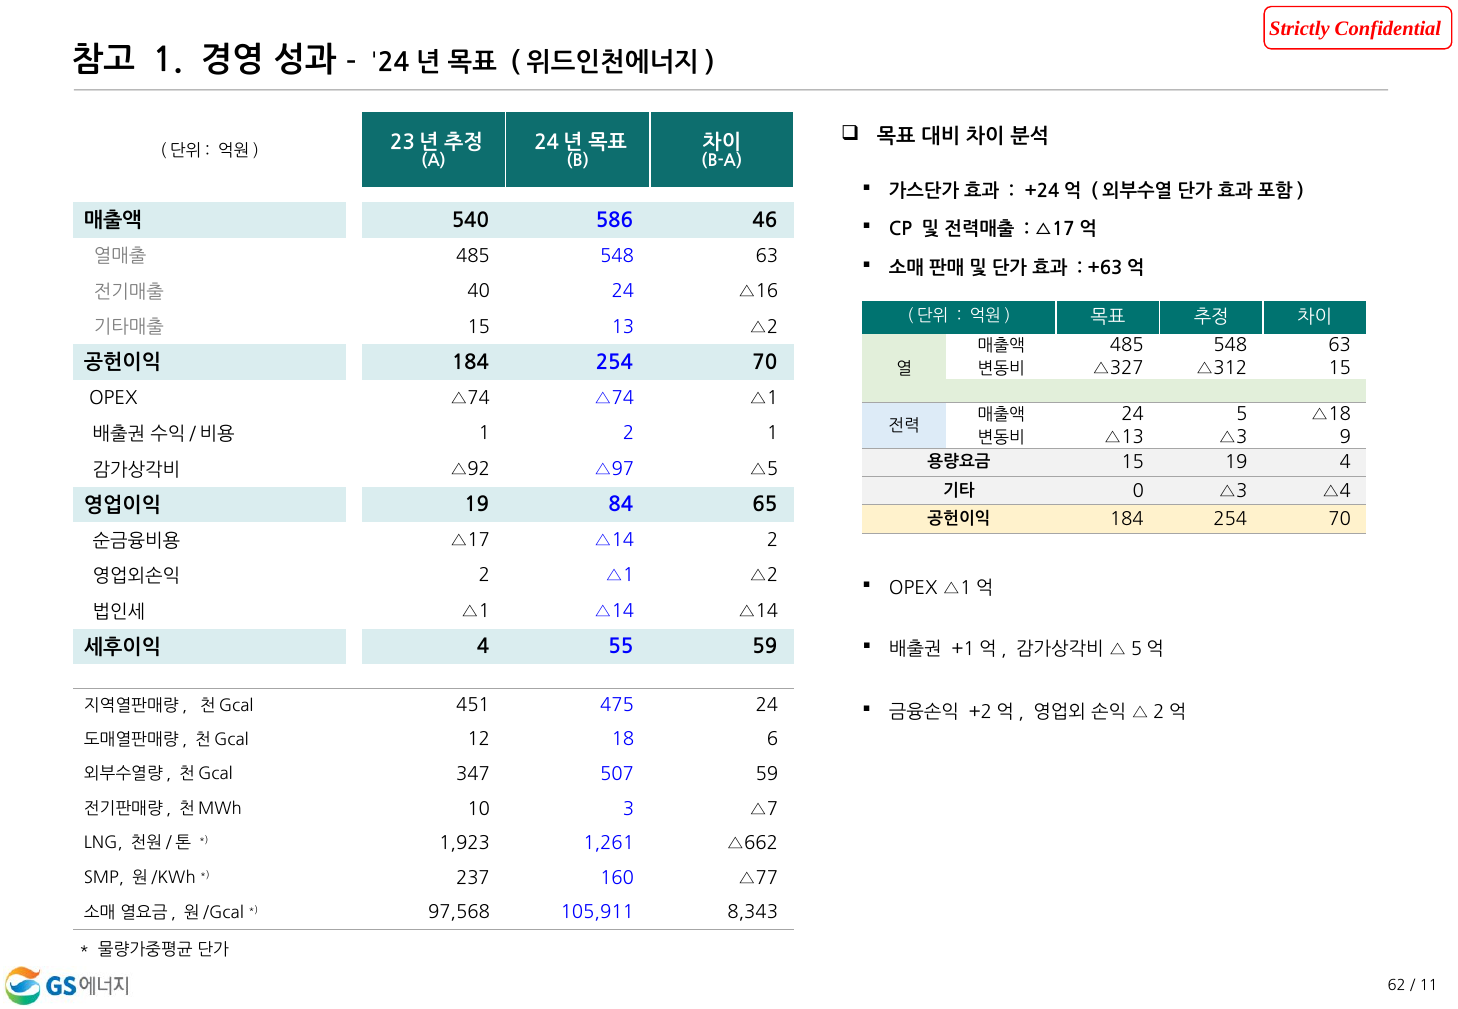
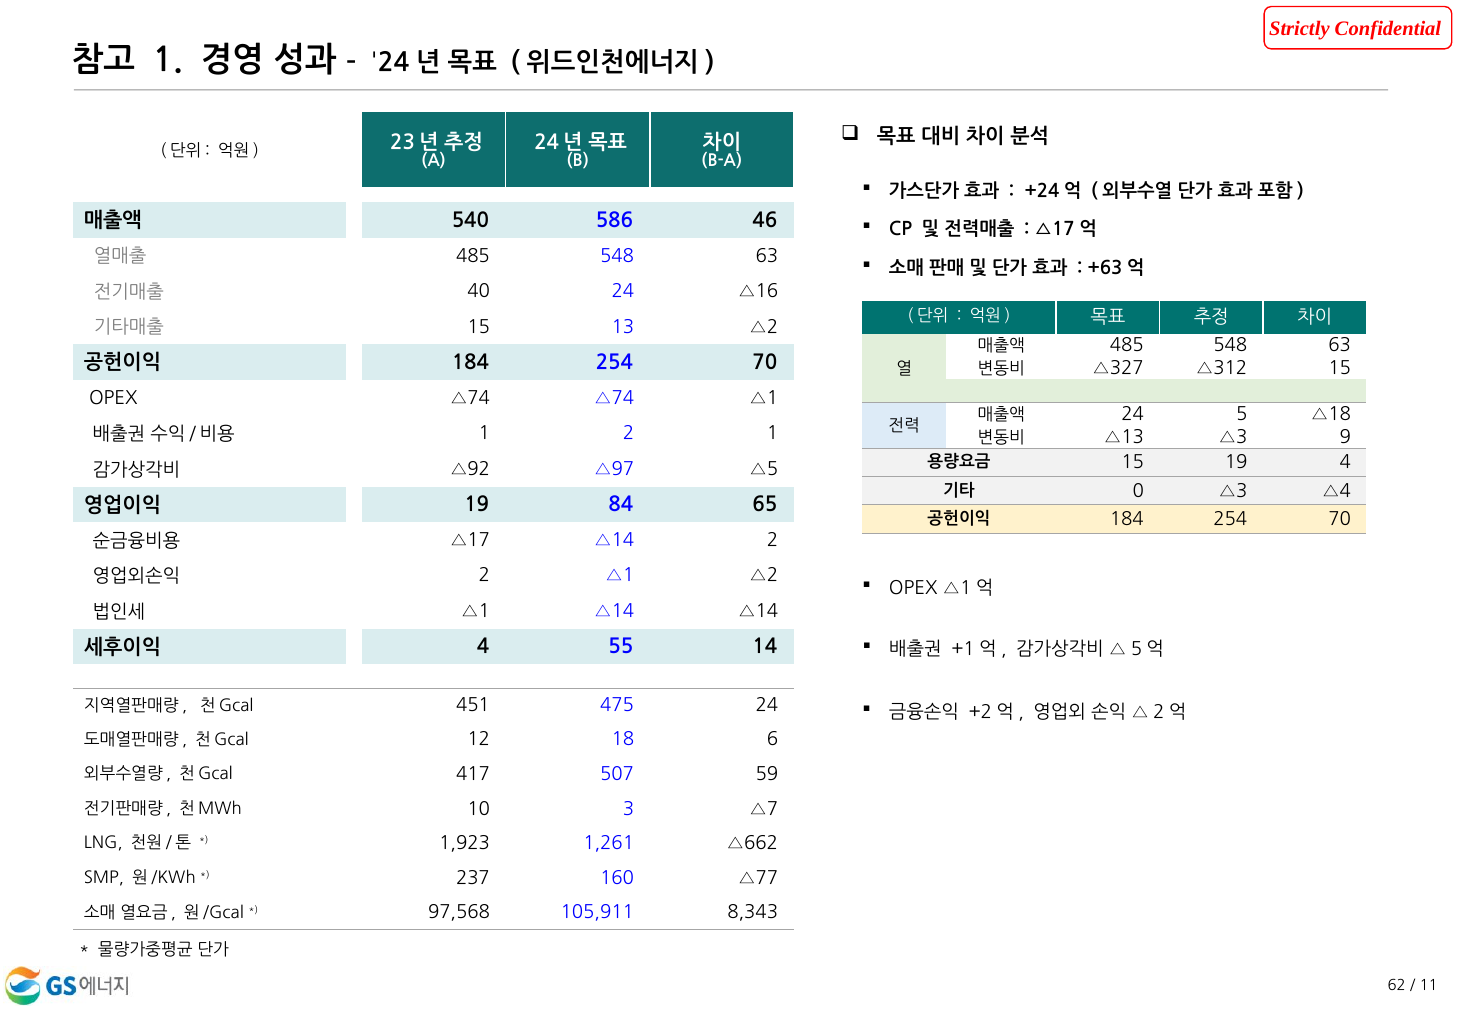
55 59: 59 -> 14 (765, 647)
347: 347 -> 417 (473, 775)
